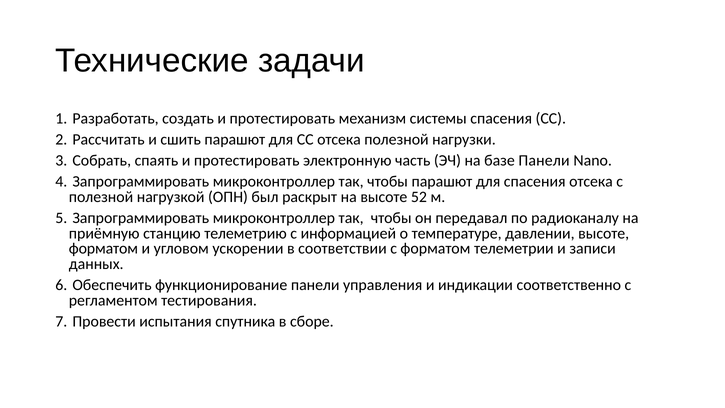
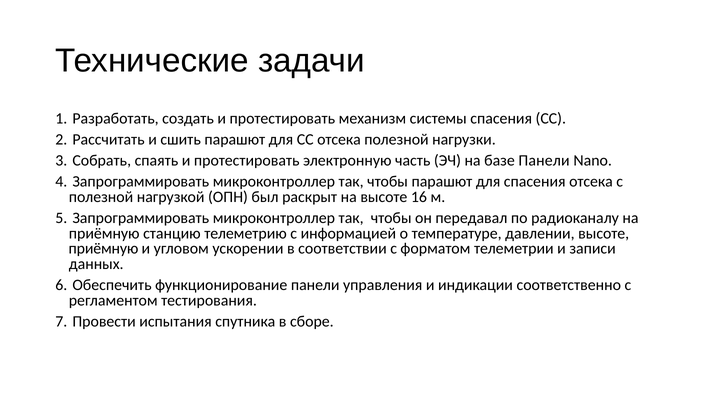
52: 52 -> 16 (419, 197)
форматом: форматом -> приёмную (103, 249)
